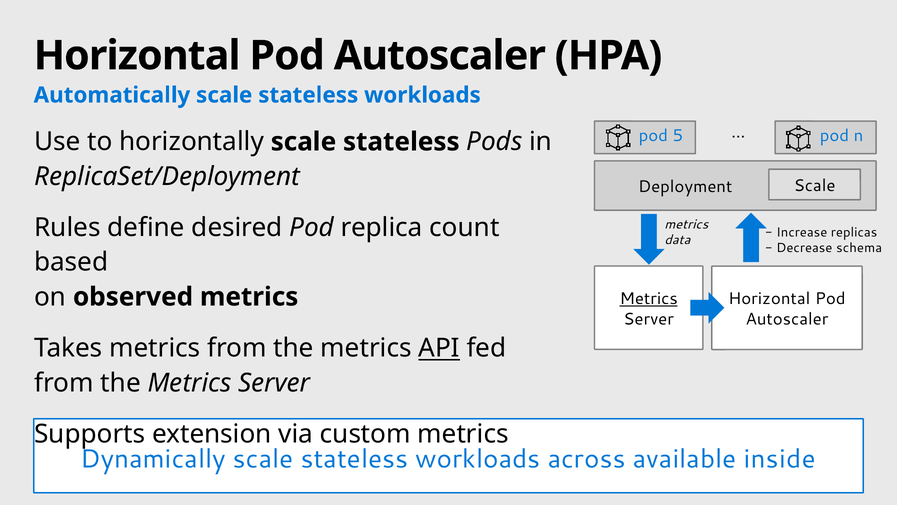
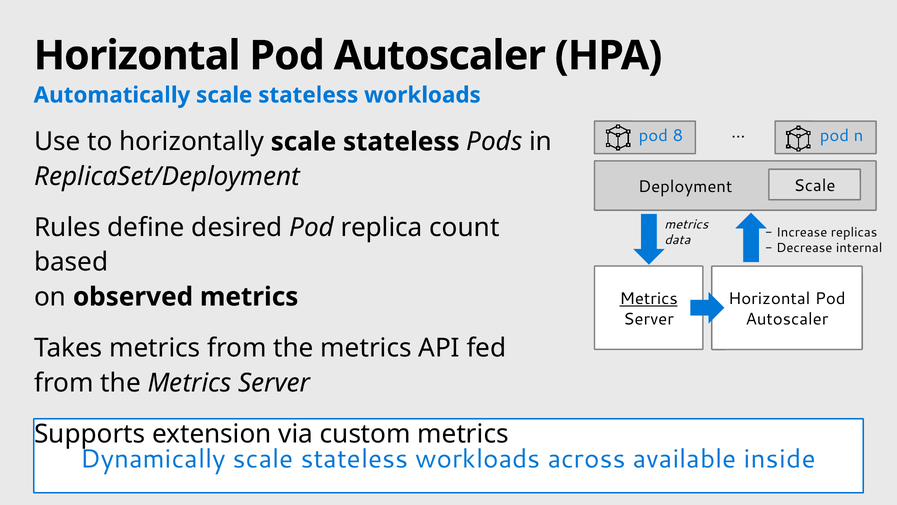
5: 5 -> 8 (678, 136)
schema: schema -> internal (859, 248)
API underline: present -> none (439, 348)
